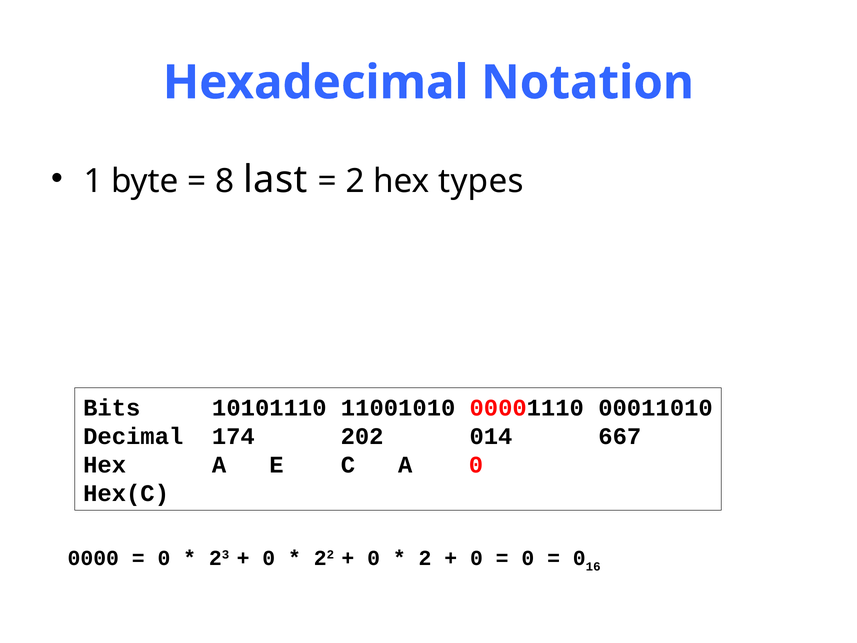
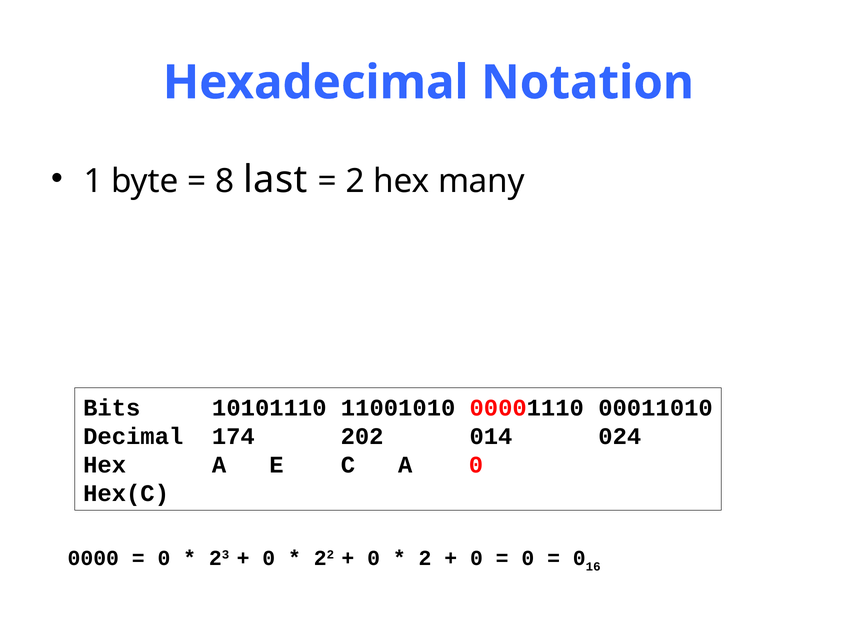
types: types -> many (481, 181)
667: 667 -> 024 (620, 436)
